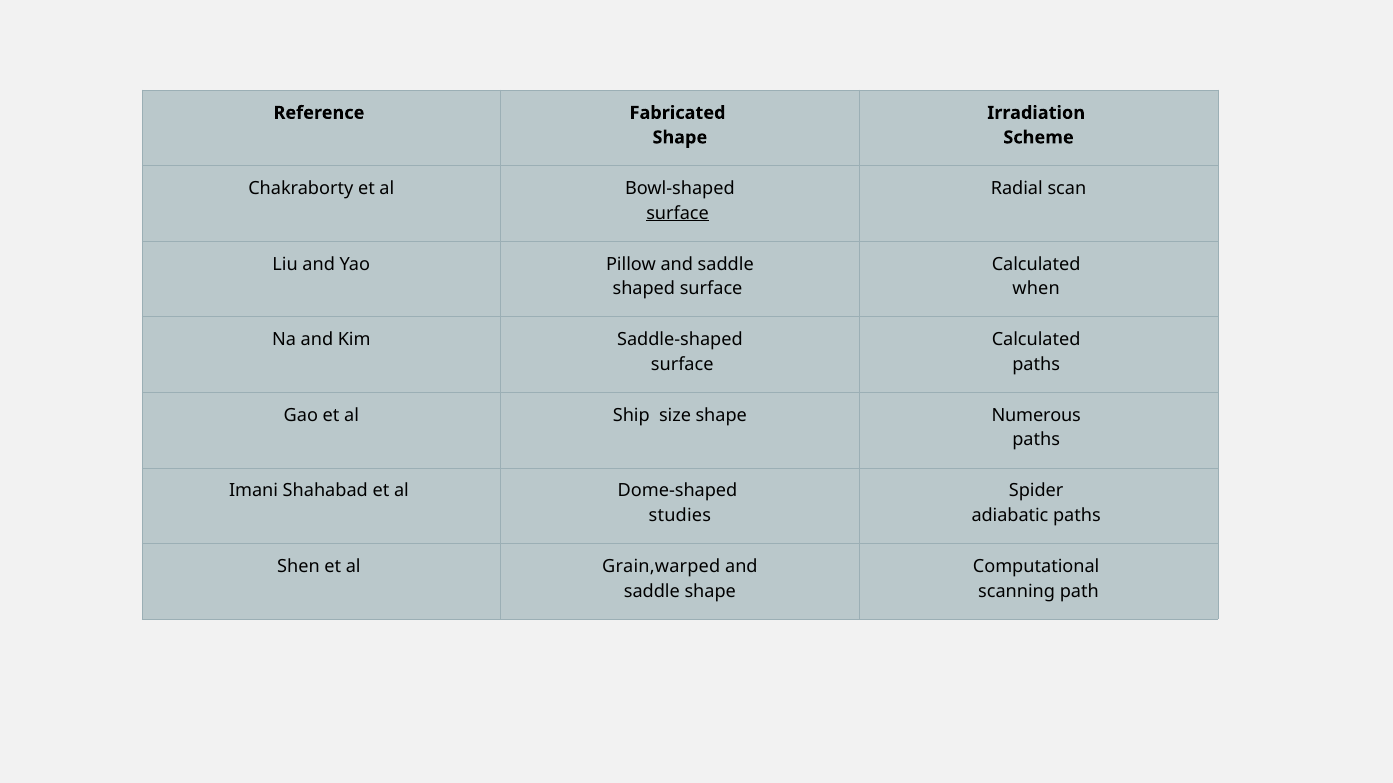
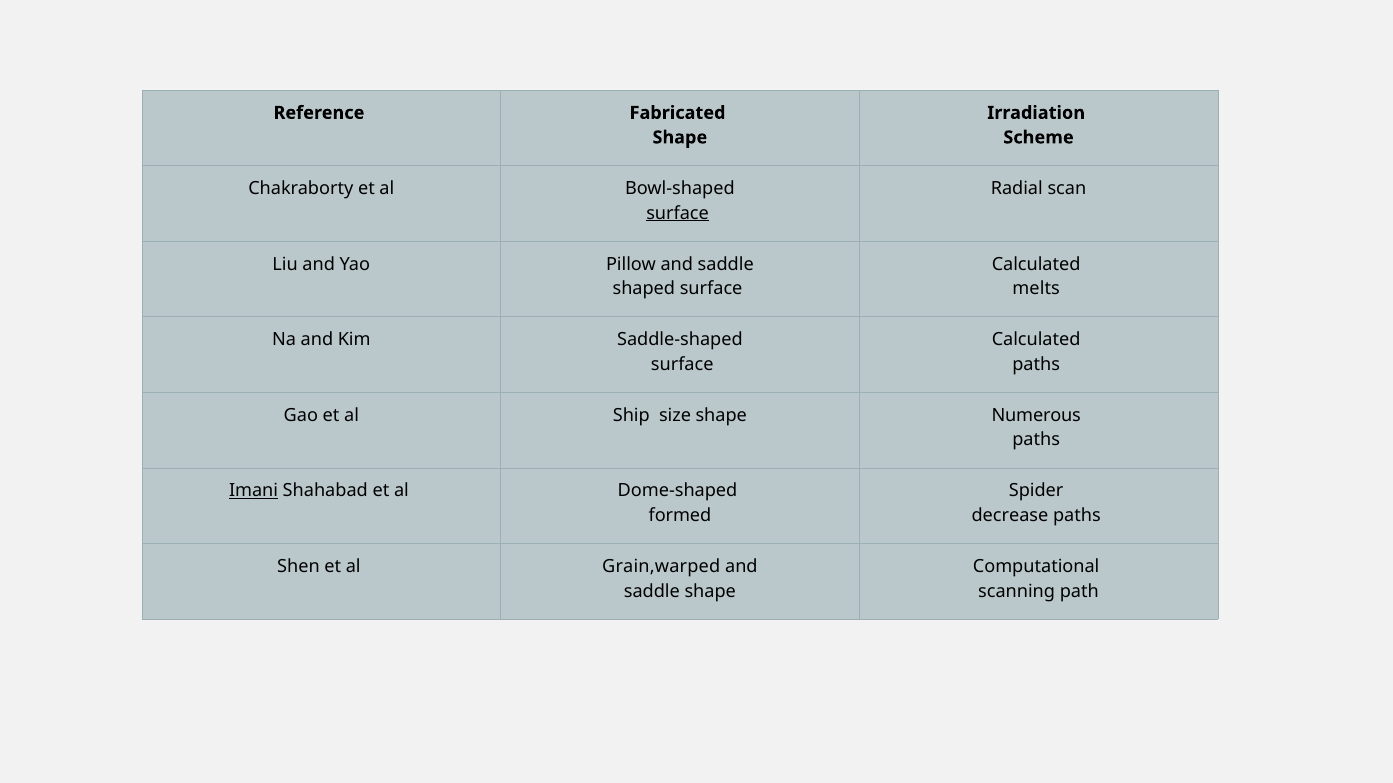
when: when -> melts (1036, 289)
Imani underline: none -> present (254, 491)
studies: studies -> formed (680, 516)
adiabatic: adiabatic -> decrease (1010, 516)
